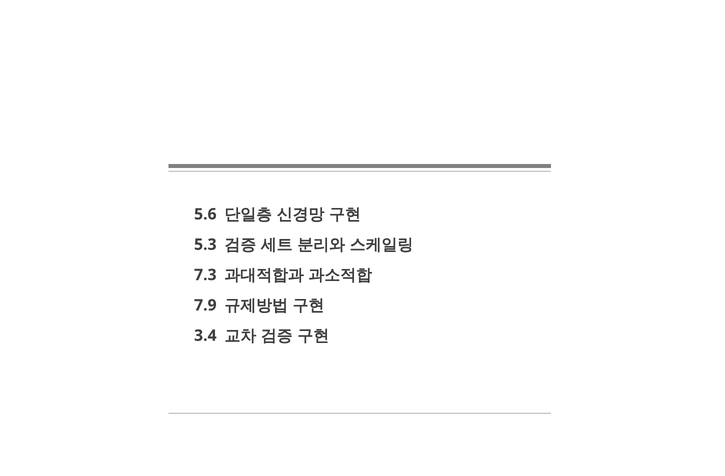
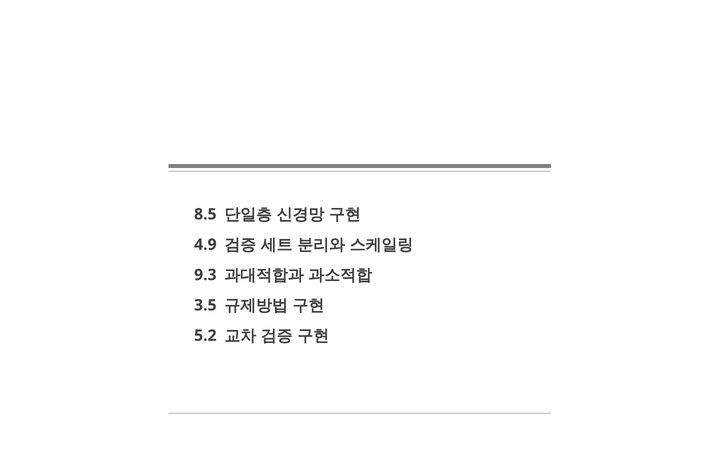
5.6: 5.6 -> 8.5 (205, 214)
5.3: 5.3 -> 4.9 (205, 245)
7.3: 7.3 -> 9.3 (205, 275)
7.9: 7.9 -> 3.5 (205, 305)
3.4: 3.4 -> 5.2 (205, 336)
